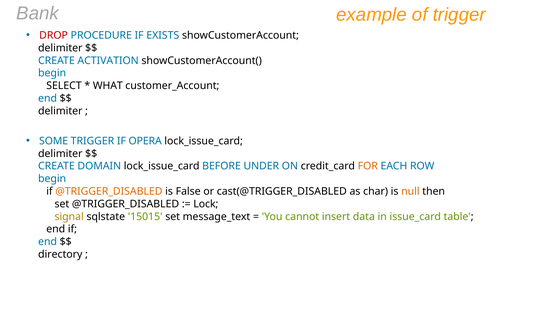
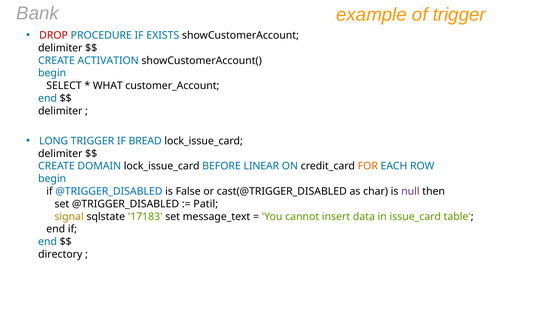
SOME: SOME -> LONG (54, 141)
OPERA: OPERA -> BREAD (145, 141)
UNDER: UNDER -> LINEAR (261, 166)
@TRIGGER_DISABLED colour: orange -> blue (109, 191)
null colour: orange -> purple (410, 191)
Lock: Lock -> Patil (206, 204)
15015: 15015 -> 17183 (145, 217)
